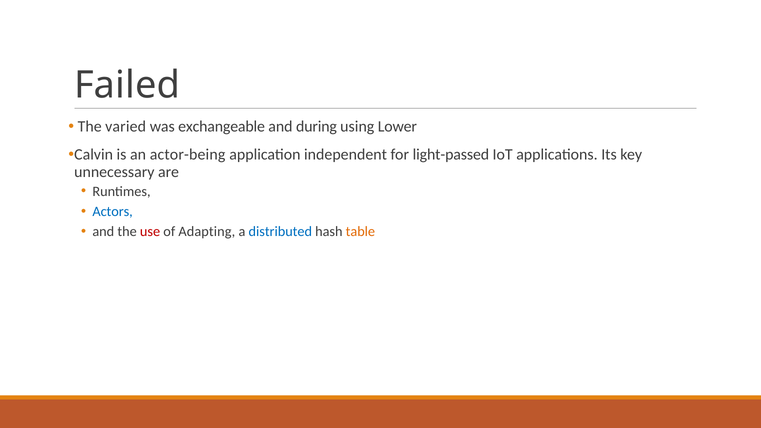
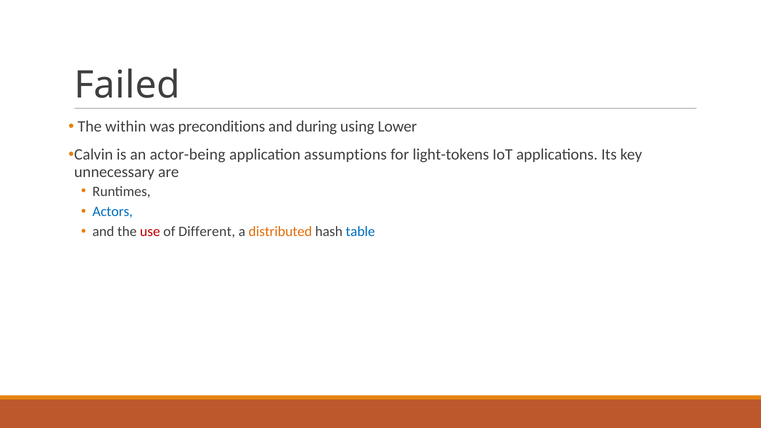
varied: varied -> within (126, 127)
exchangeable: exchangeable -> preconditions (222, 127)
independent: independent -> assumptions (345, 155)
light-passed: light-passed -> light-tokens (451, 155)
Adapting: Adapting -> Different (207, 232)
distributed colour: blue -> orange (280, 232)
table colour: orange -> blue (360, 232)
